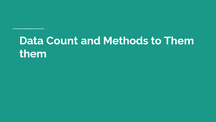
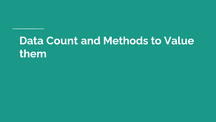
to Them: Them -> Value (179, 41)
